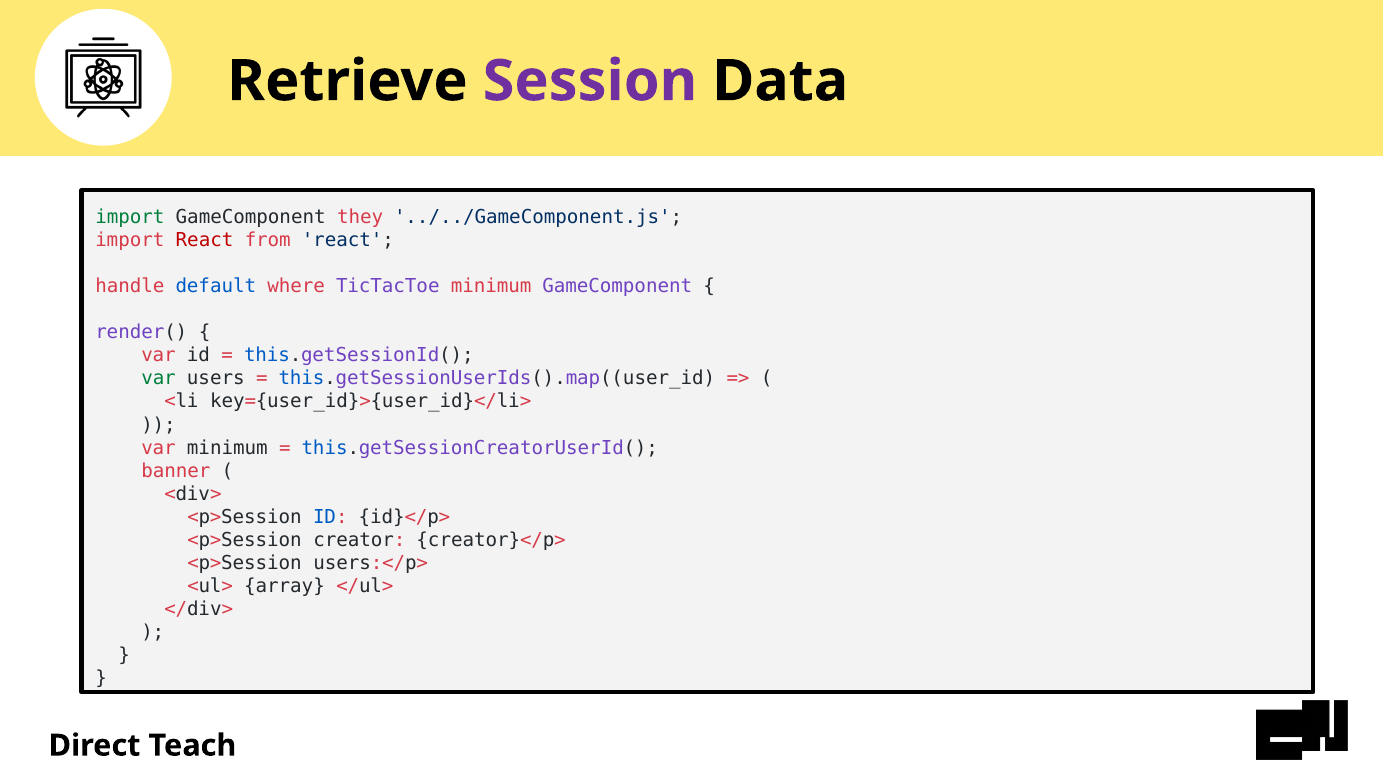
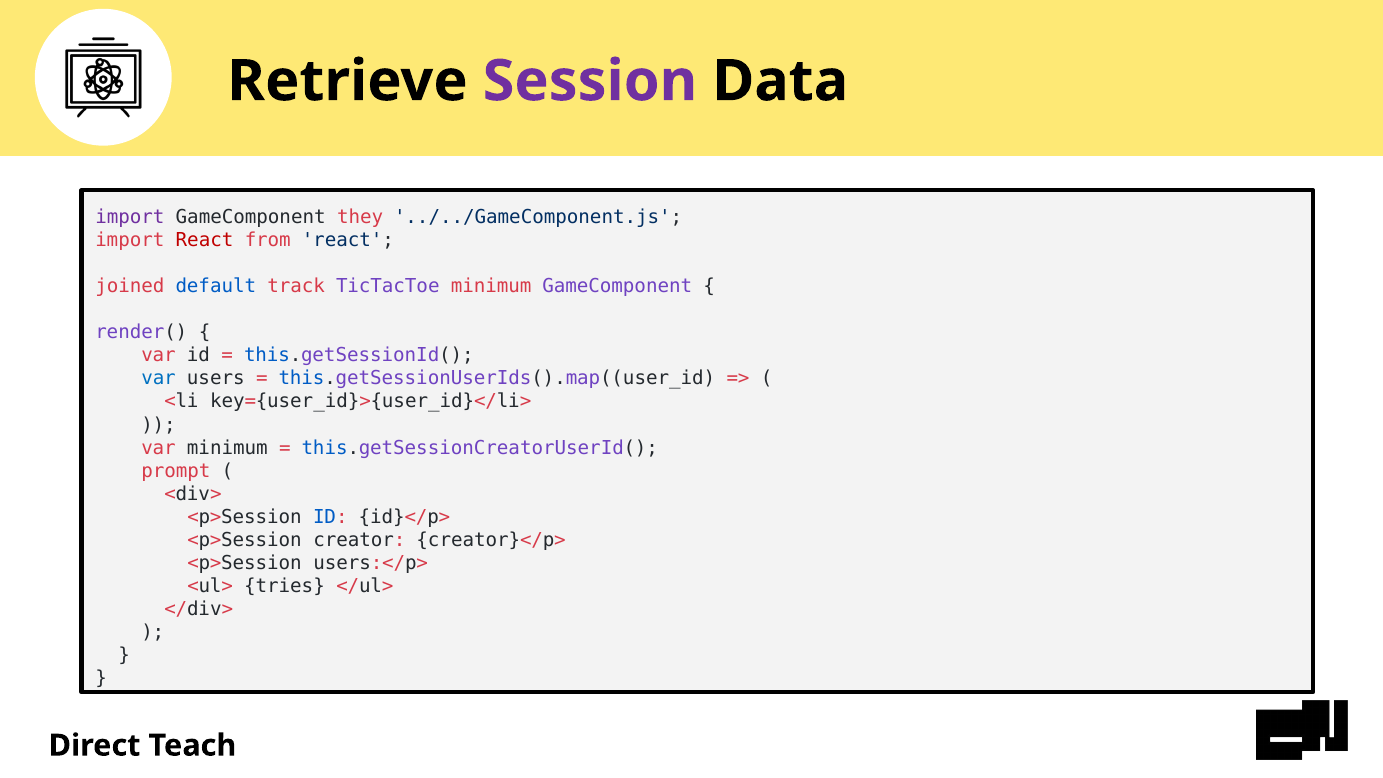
import colour: green -> purple (130, 217)
handle: handle -> joined (130, 286)
where: where -> track (296, 286)
var colour: green -> blue (159, 379)
banner: banner -> prompt (176, 471)
array: array -> tries (284, 586)
